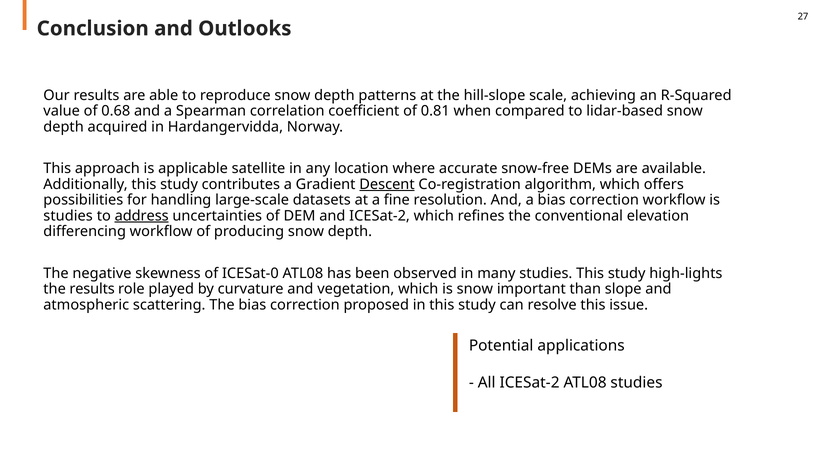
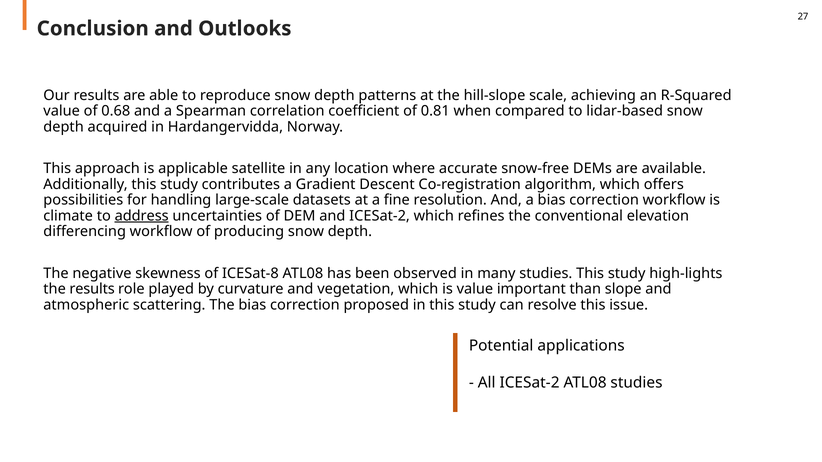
Descent underline: present -> none (387, 185)
studies: studies -> climate (68, 216)
ICESat‑0: ICESat‑0 -> ICESat‑8 (250, 274)
is snow: snow -> value (475, 289)
